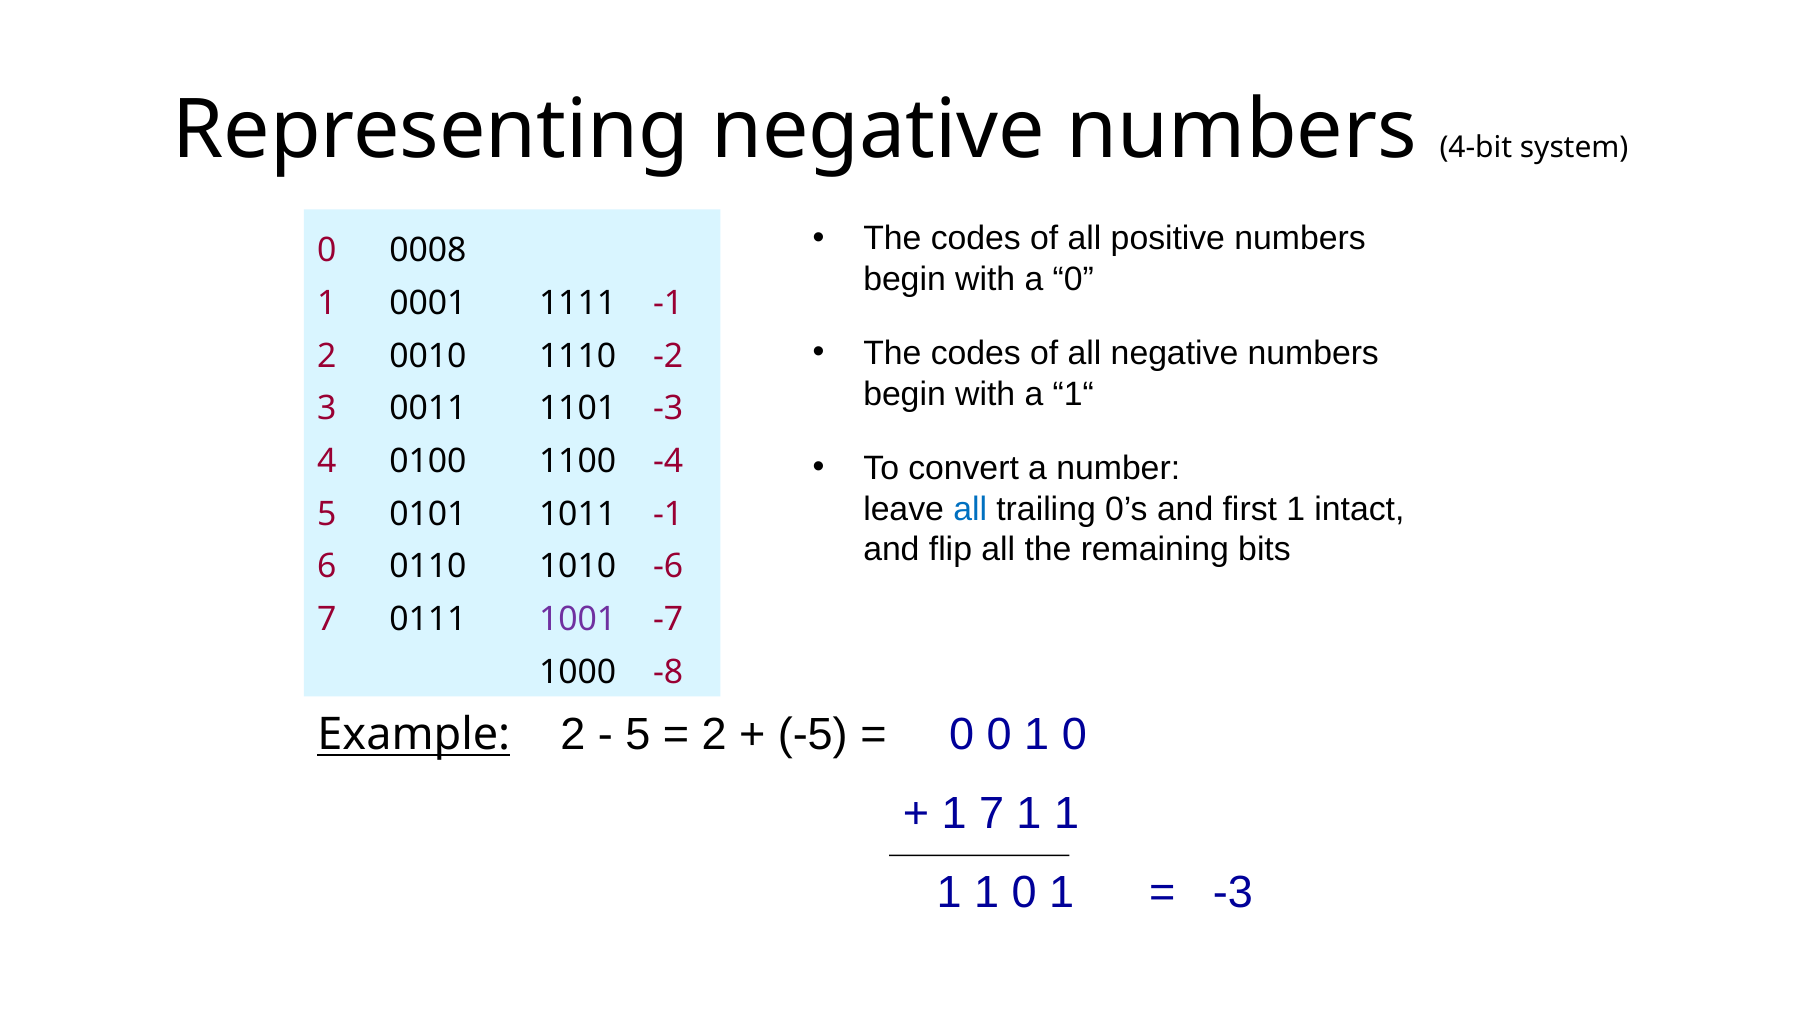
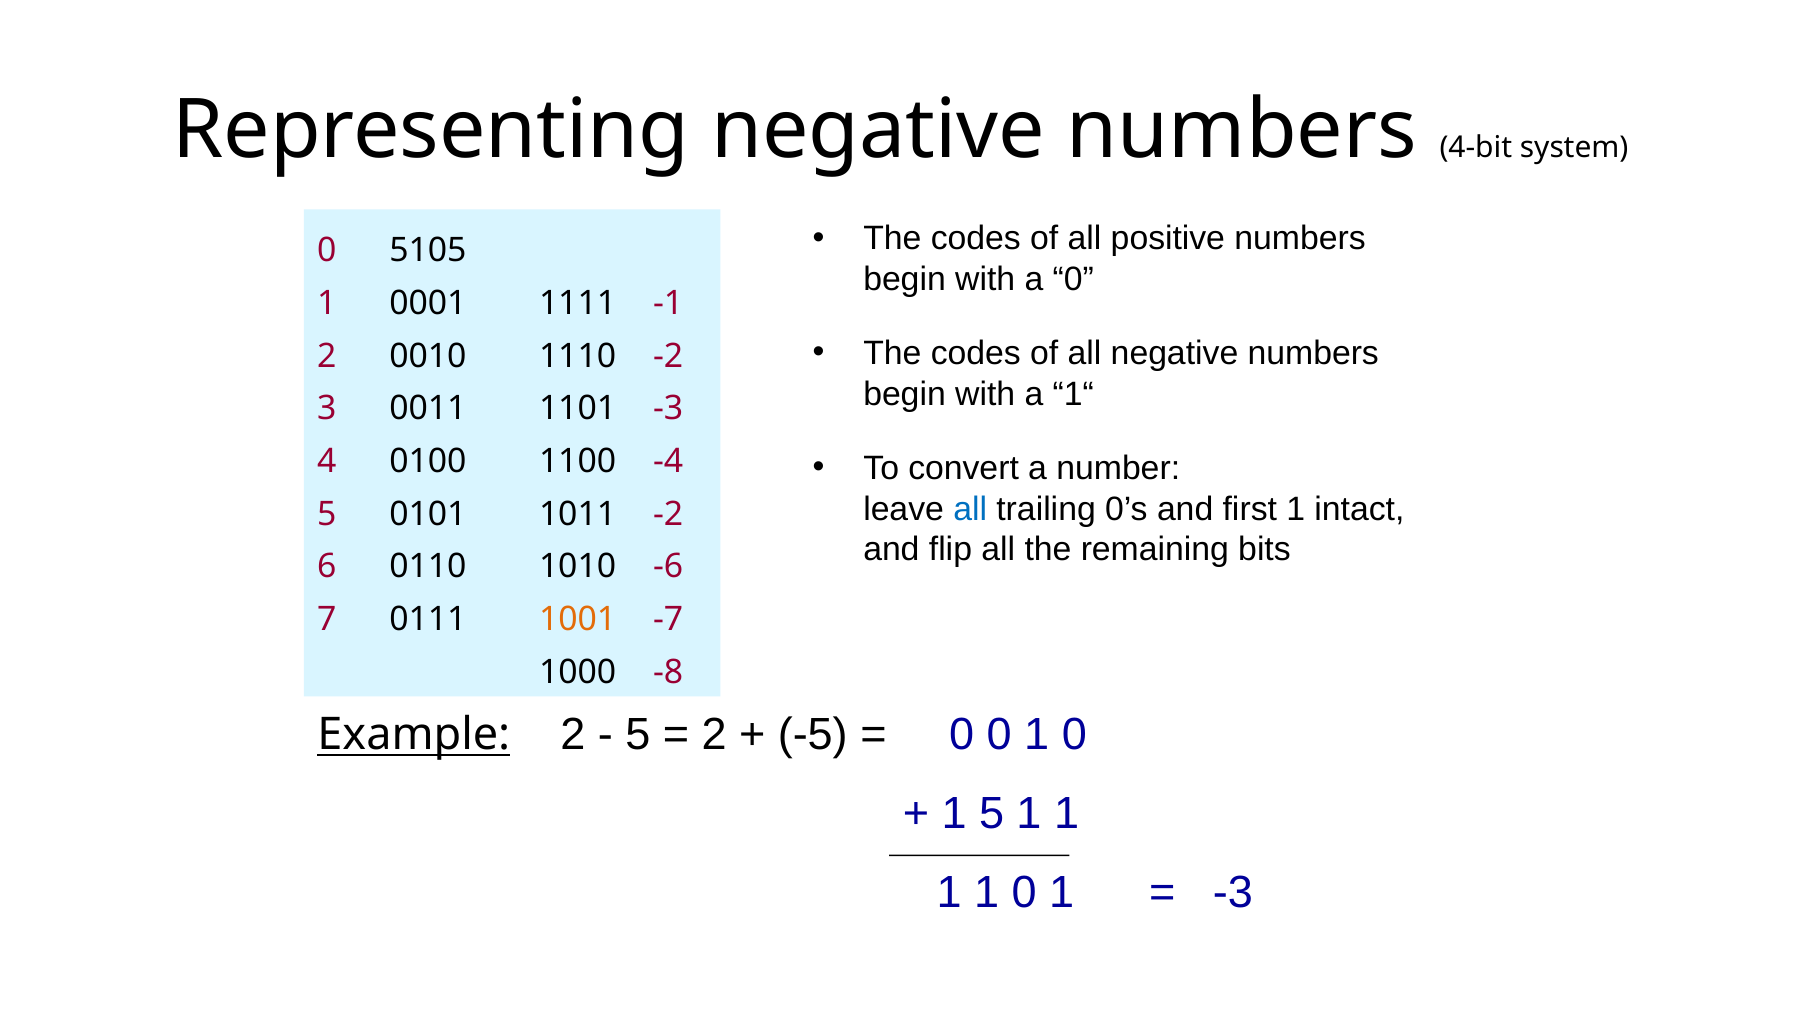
0008: 0008 -> 5105 (428, 251)
1011 -1: -1 -> -2 (668, 514)
1001 colour: purple -> orange (578, 619)
1 7: 7 -> 5 (992, 814)
